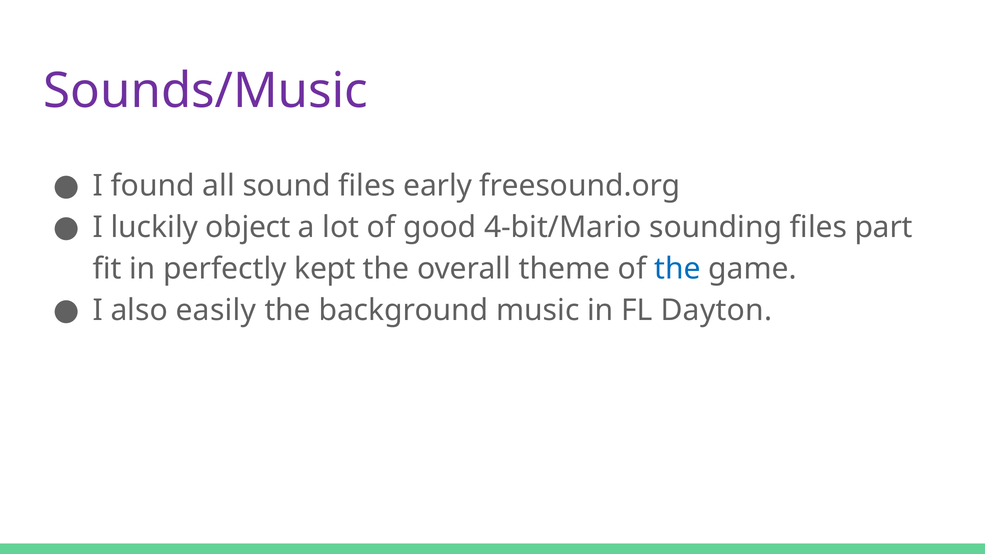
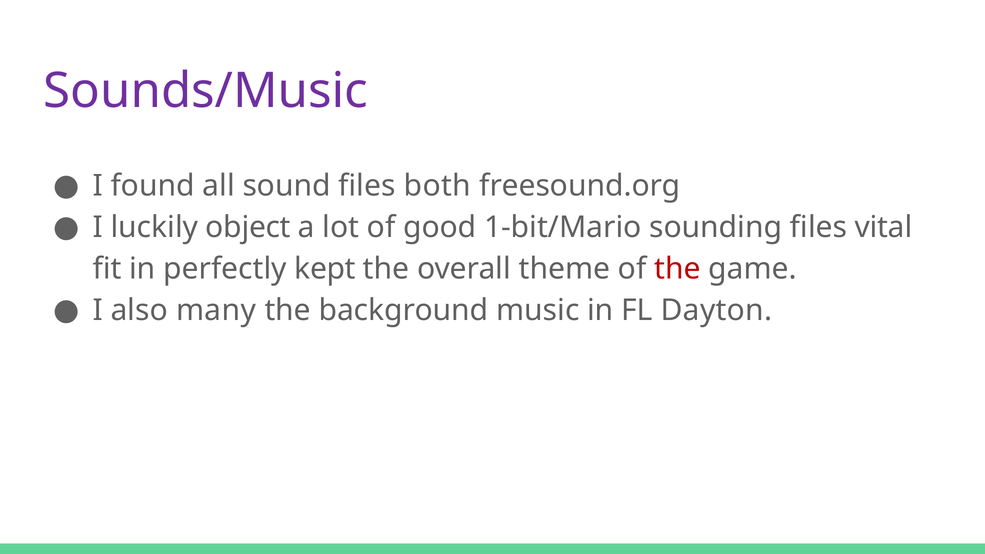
early: early -> both (437, 186)
4-bit/Mario: 4-bit/Mario -> 1-bit/Mario (563, 227)
part: part -> vital (884, 227)
the colour: blue -> red (677, 269)
easily: easily -> many (216, 310)
